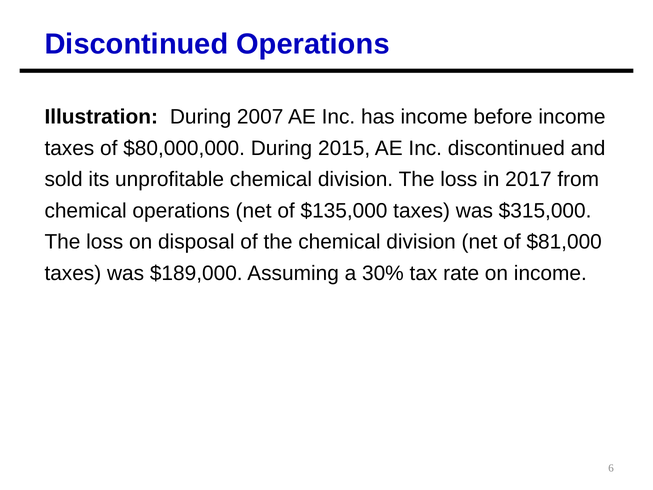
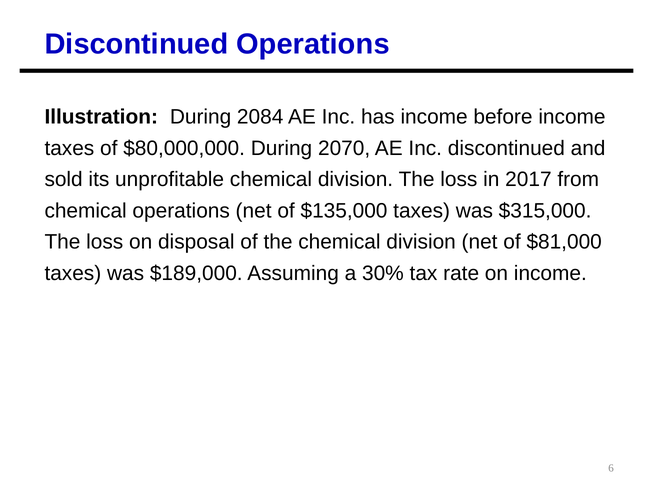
2007: 2007 -> 2084 (260, 117)
2015: 2015 -> 2070 (344, 148)
